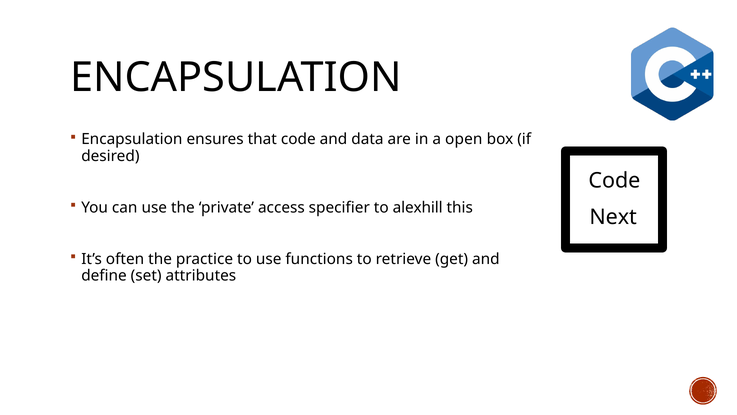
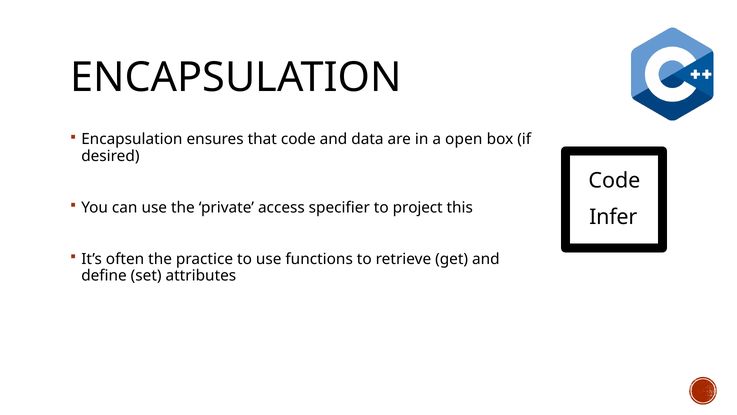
alexhill: alexhill -> project (418, 207)
Next: Next -> Infer (613, 217)
